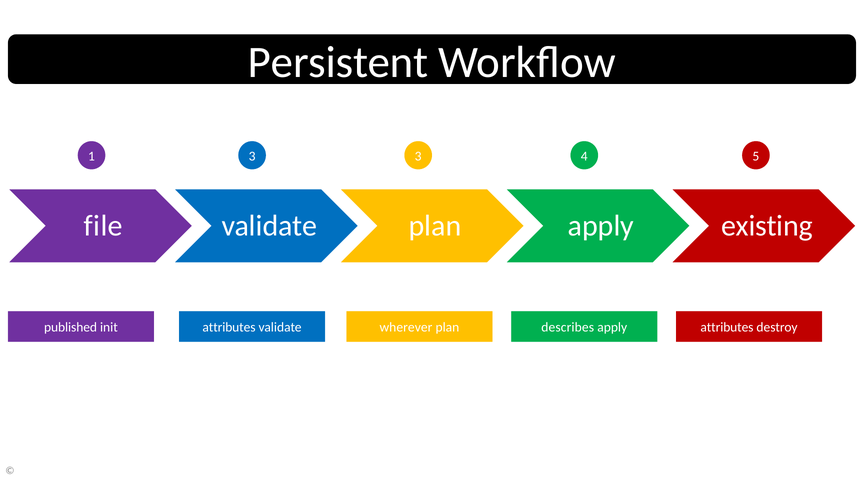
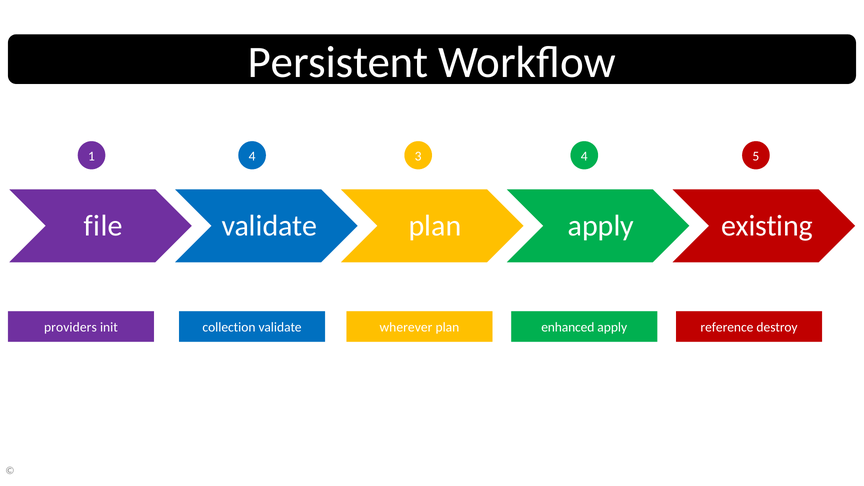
1 3: 3 -> 4 (252, 156)
published: published -> providers (70, 327)
init attributes: attributes -> collection (229, 327)
describes: describes -> enhanced (568, 327)
apply attributes: attributes -> reference (727, 327)
